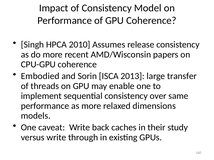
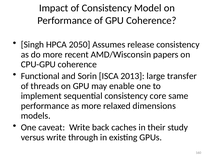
2010: 2010 -> 2050 (80, 45)
Embodied: Embodied -> Functional (40, 76)
over: over -> core (158, 96)
